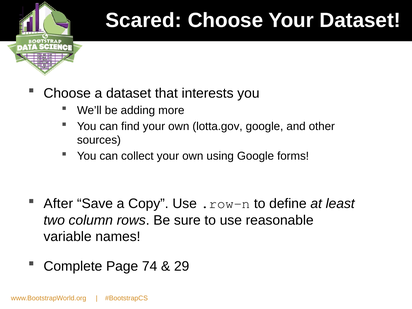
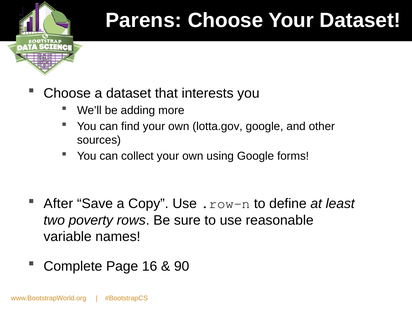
Scared: Scared -> Parens (144, 20)
column: column -> poverty (91, 220)
74: 74 -> 16 (150, 266)
29: 29 -> 90 (182, 266)
